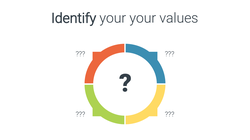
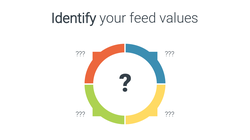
your your: your -> feed (143, 18)
